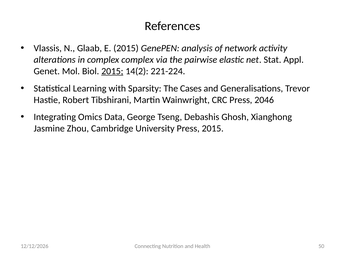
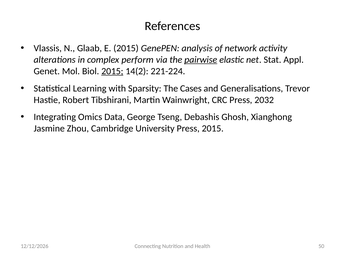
complex complex: complex -> perform (137, 60)
pairwise underline: none -> present (201, 60)
2046: 2046 -> 2032 (264, 100)
